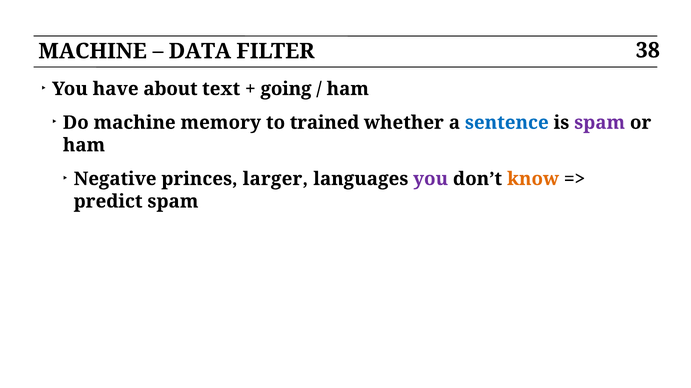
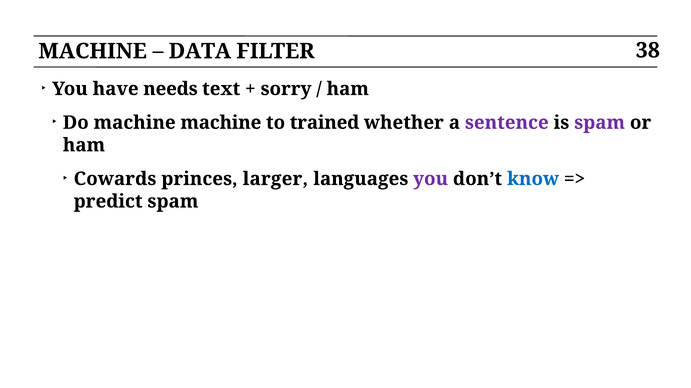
about: about -> needs (170, 89)
going: going -> sorry (286, 89)
machine memory: memory -> machine (221, 123)
sentence colour: blue -> purple (507, 123)
Negative: Negative -> Cowards (115, 179)
know colour: orange -> blue (533, 179)
